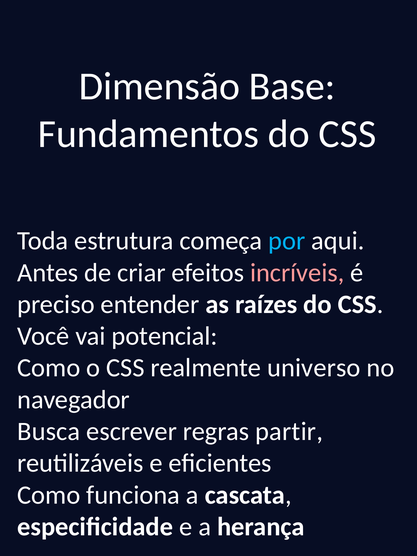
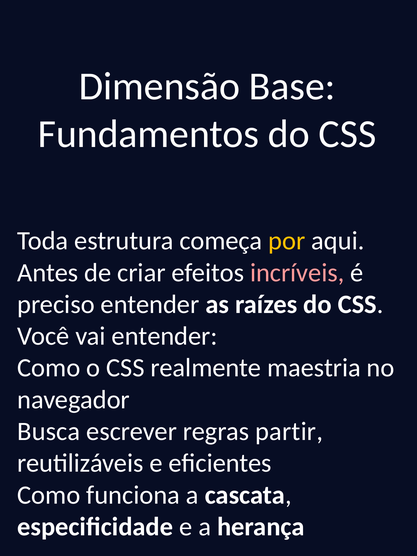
por colour: light blue -> yellow (287, 241)
vai potencial: potencial -> entender (165, 336)
universo: universo -> maestria (314, 368)
